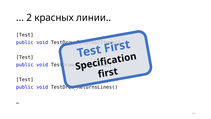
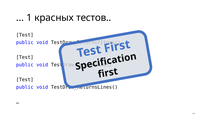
2: 2 -> 1 (29, 18)
линии: линии -> тестов (94, 18)
